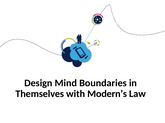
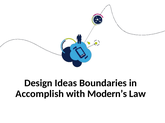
Mind: Mind -> Ideas (66, 83)
Themselves: Themselves -> Accomplish (40, 94)
